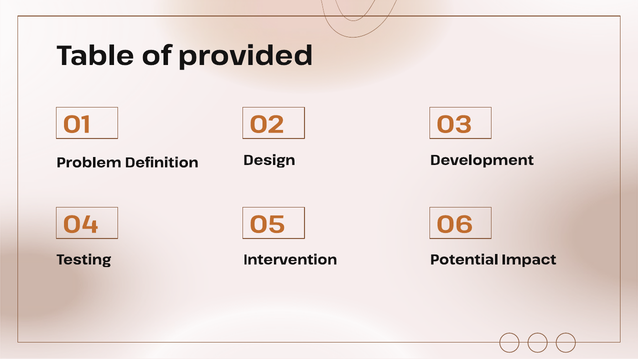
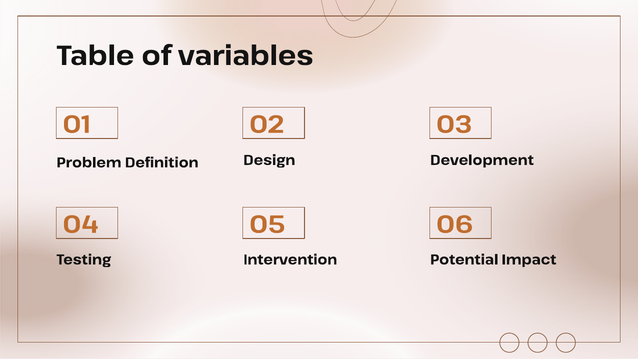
provided: provided -> variables (246, 56)
